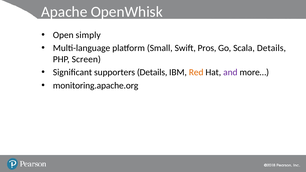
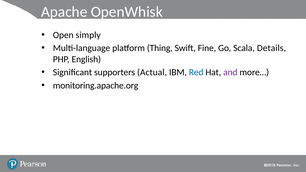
Small: Small -> Thing (160, 48)
Pros: Pros -> Fine (207, 48)
Screen: Screen -> English (86, 59)
supporters Details: Details -> Actual (152, 72)
Red colour: orange -> blue (196, 72)
